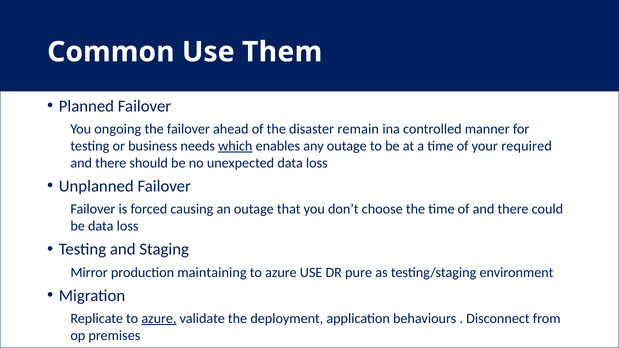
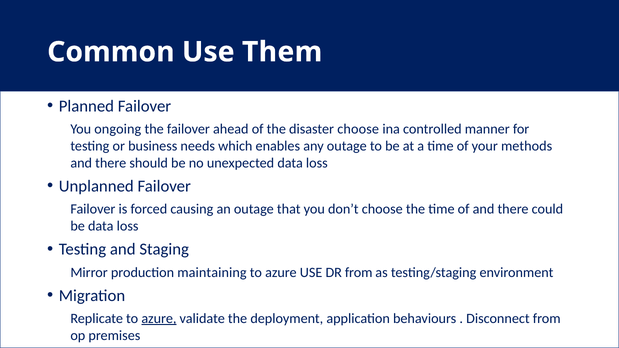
disaster remain: remain -> choose (358, 129)
which underline: present -> none (235, 146)
required: required -> methods (527, 146)
DR pure: pure -> from (359, 272)
